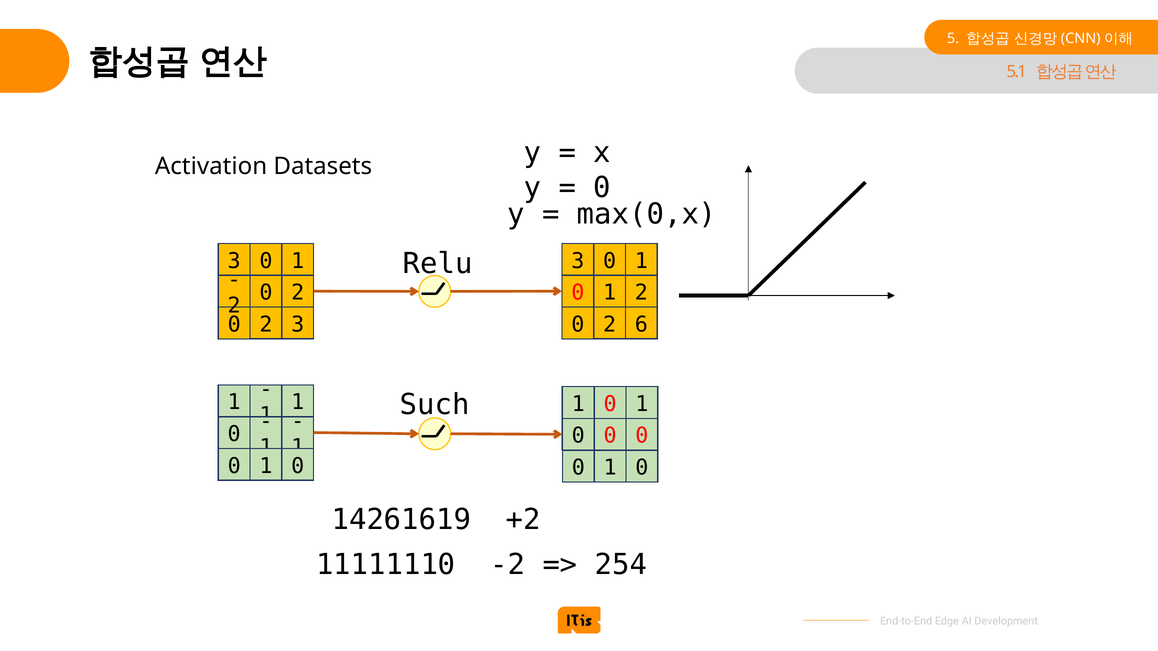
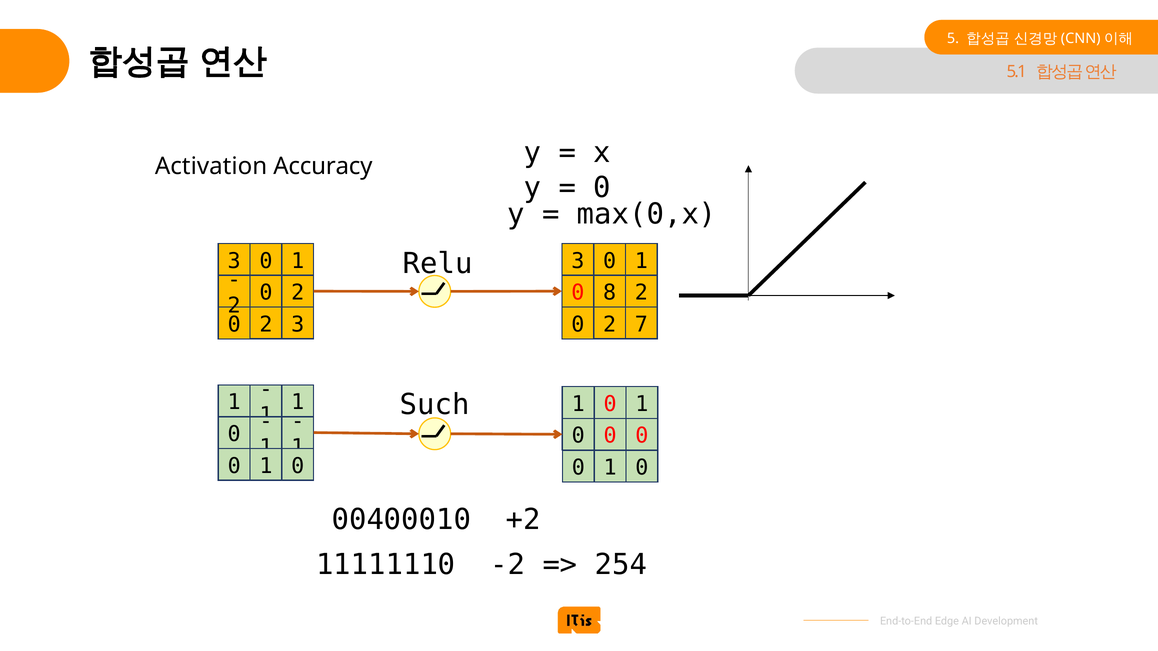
Datasets: Datasets -> Accuracy (323, 166)
1: 1 -> 8 (610, 293)
6: 6 -> 7 (641, 325)
14261619: 14261619 -> 00400010 (401, 520)
